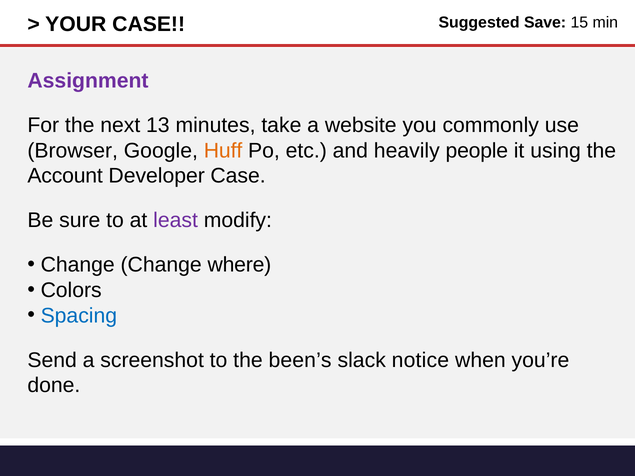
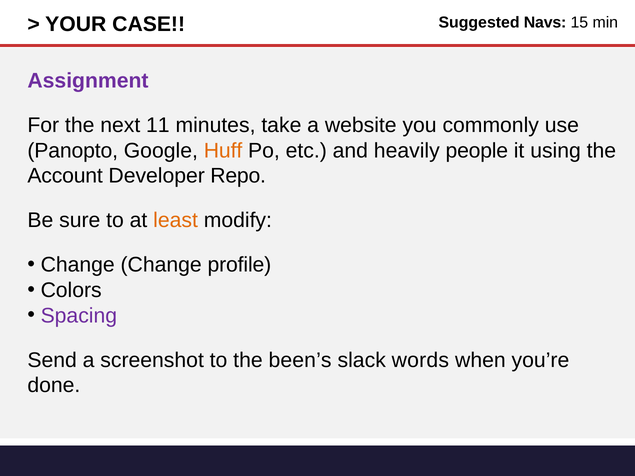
Save: Save -> Navs (545, 22)
13: 13 -> 11 (158, 125)
Browser: Browser -> Panopto (73, 151)
Developer Case: Case -> Repo (238, 176)
least colour: purple -> orange (176, 221)
where: where -> profile (239, 265)
Spacing colour: blue -> purple (79, 316)
notice: notice -> words (420, 360)
